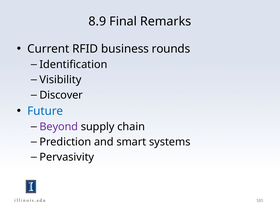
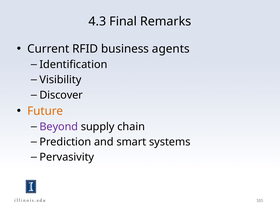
8.9: 8.9 -> 4.3 (97, 21)
rounds: rounds -> agents (171, 49)
Future colour: blue -> orange (45, 111)
